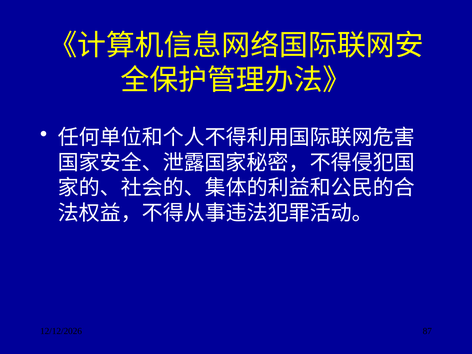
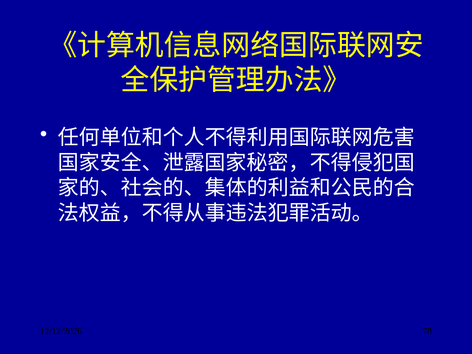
87: 87 -> 78 (427, 331)
